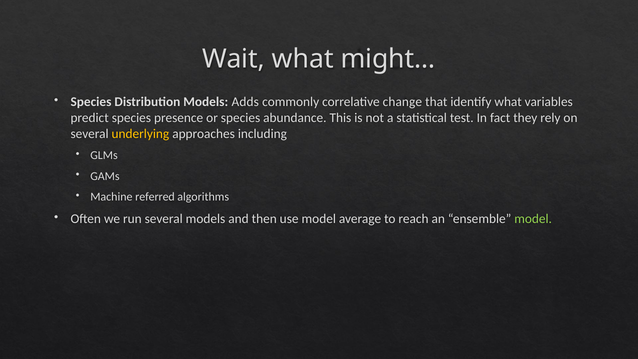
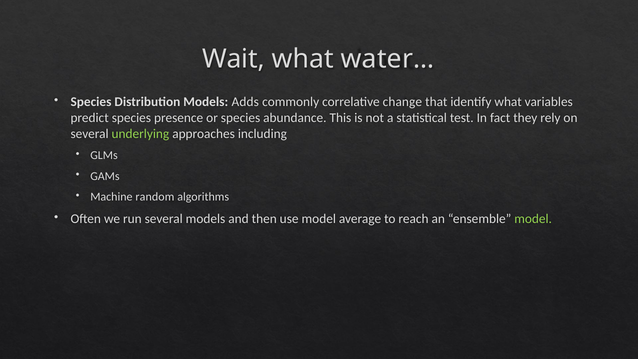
might…: might… -> water… (388, 59)
underlying colour: yellow -> light green (140, 134)
referred: referred -> random (155, 197)
